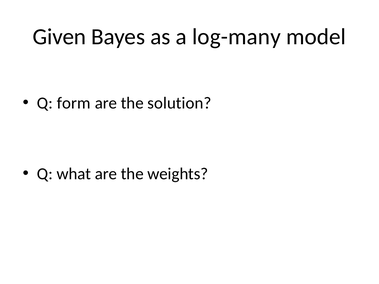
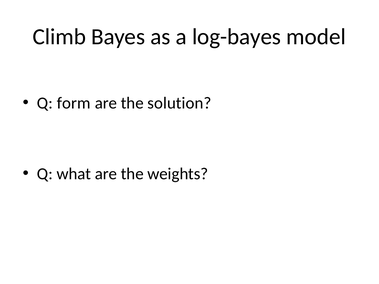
Given: Given -> Climb (59, 37)
log-many: log-many -> log-bayes (237, 37)
